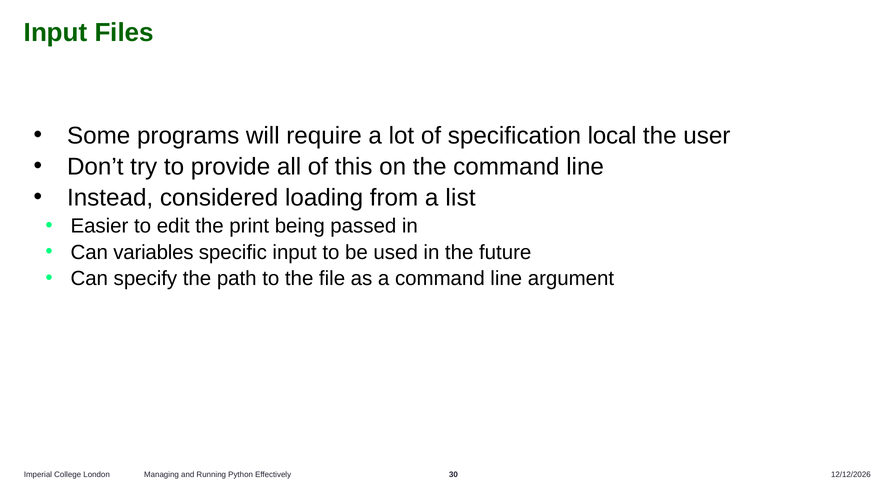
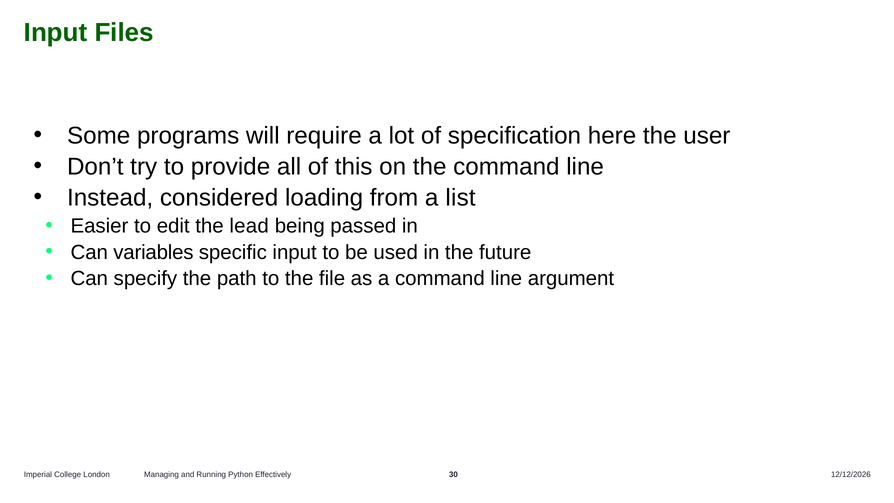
local: local -> here (612, 136)
print: print -> lead (249, 226)
